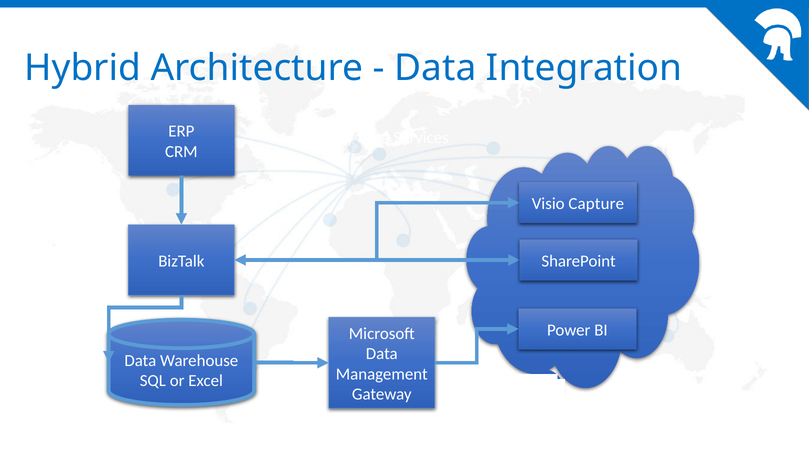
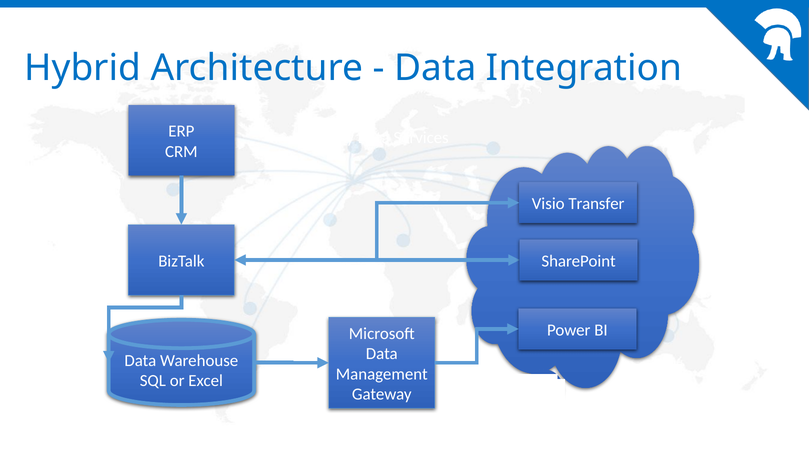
Capture: Capture -> Transfer (596, 204)
